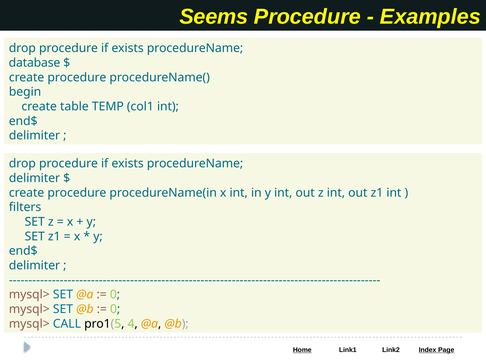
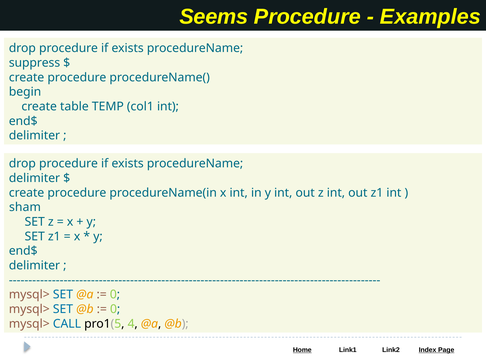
database: database -> suppress (34, 63)
filters: filters -> sham (25, 208)
